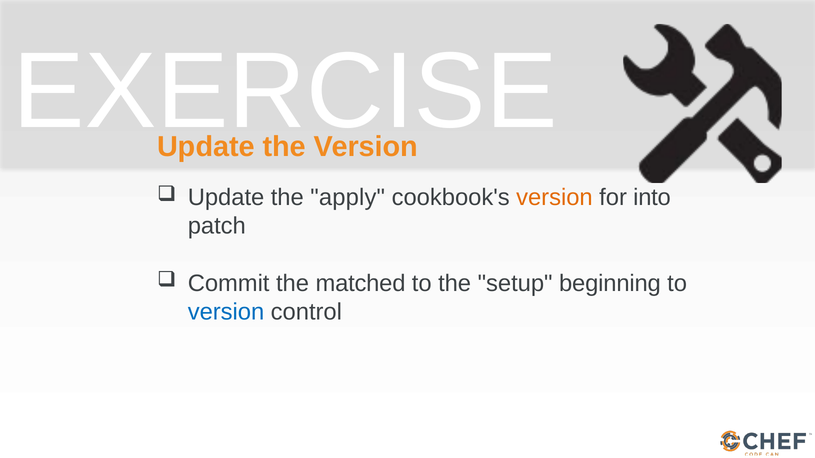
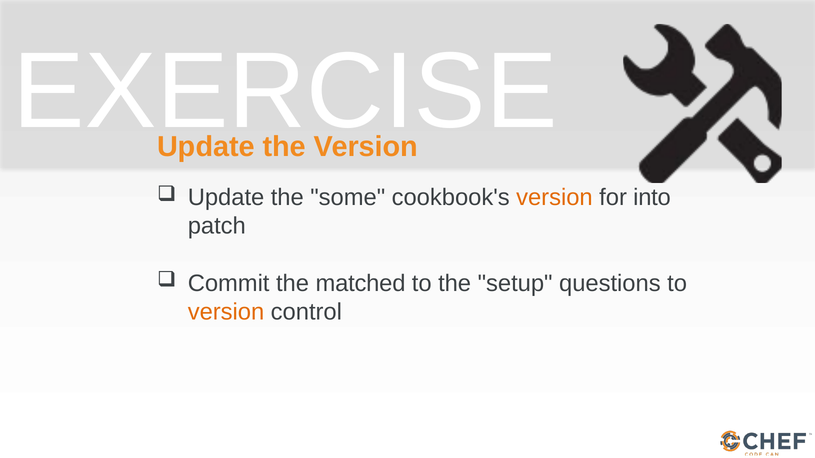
apply: apply -> some (348, 198)
beginning: beginning -> questions (610, 283)
version colour: blue -> orange (226, 312)
